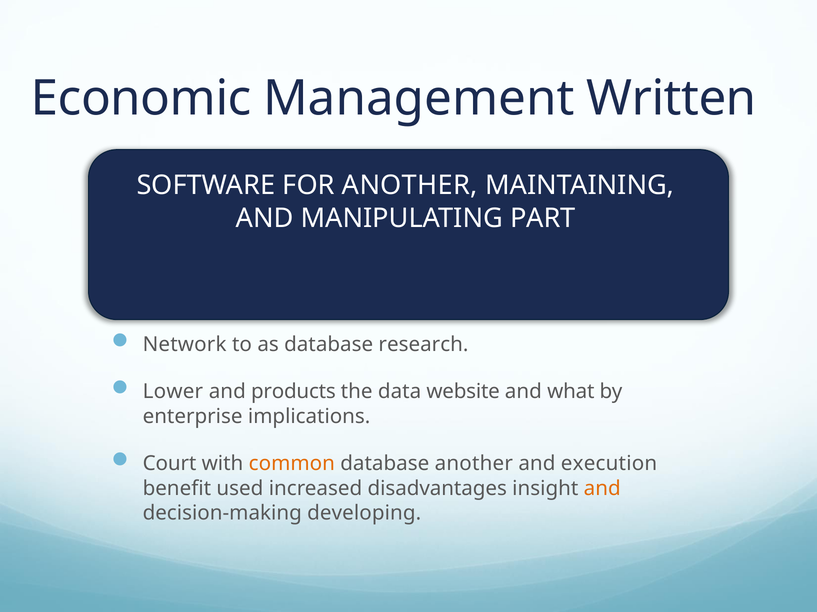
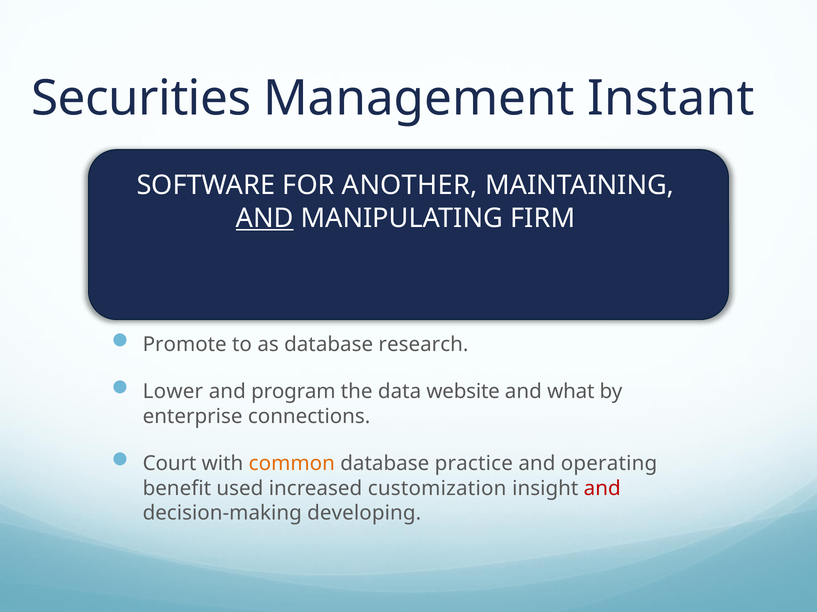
Economic: Economic -> Securities (141, 99)
Written: Written -> Instant (671, 99)
AND underline: none -> present (265, 218)
PART: PART -> FIRM (543, 218)
Network: Network -> Promote (185, 345)
products: products -> program (293, 392)
implications: implications -> connections (309, 417)
database another: another -> practice (474, 464)
execution: execution -> operating (609, 464)
disadvantages: disadvantages -> customization (437, 489)
and colour: orange -> red (602, 489)
